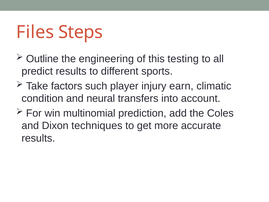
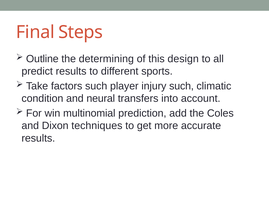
Files: Files -> Final (35, 32)
engineering: engineering -> determining (106, 59)
testing: testing -> design (183, 59)
injury earn: earn -> such (181, 86)
